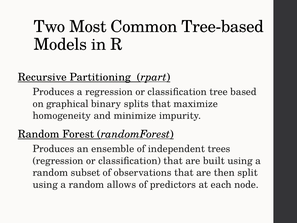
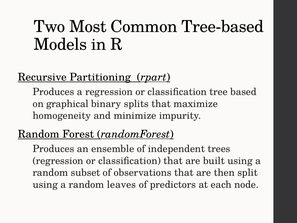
allows: allows -> leaves (121, 184)
